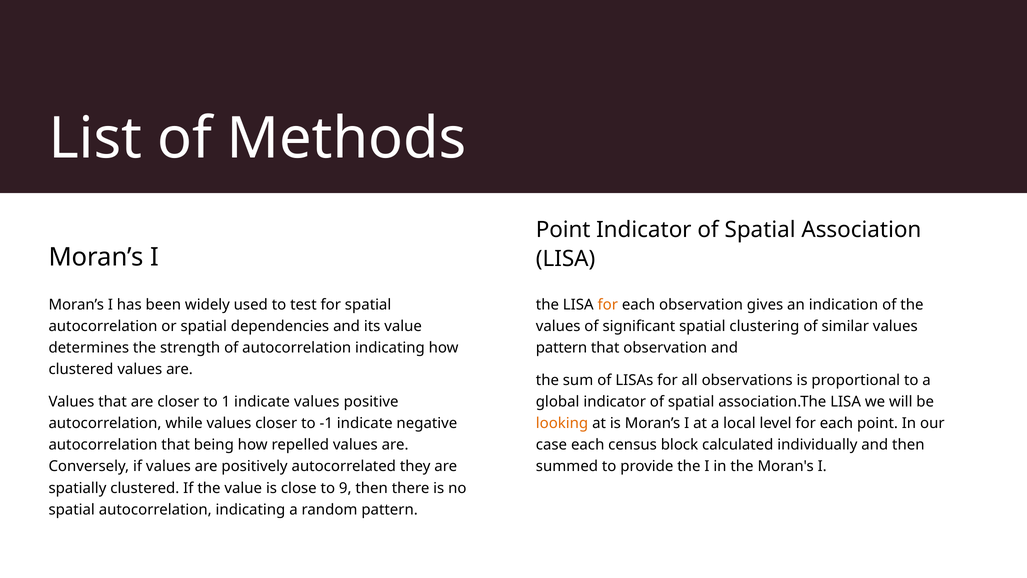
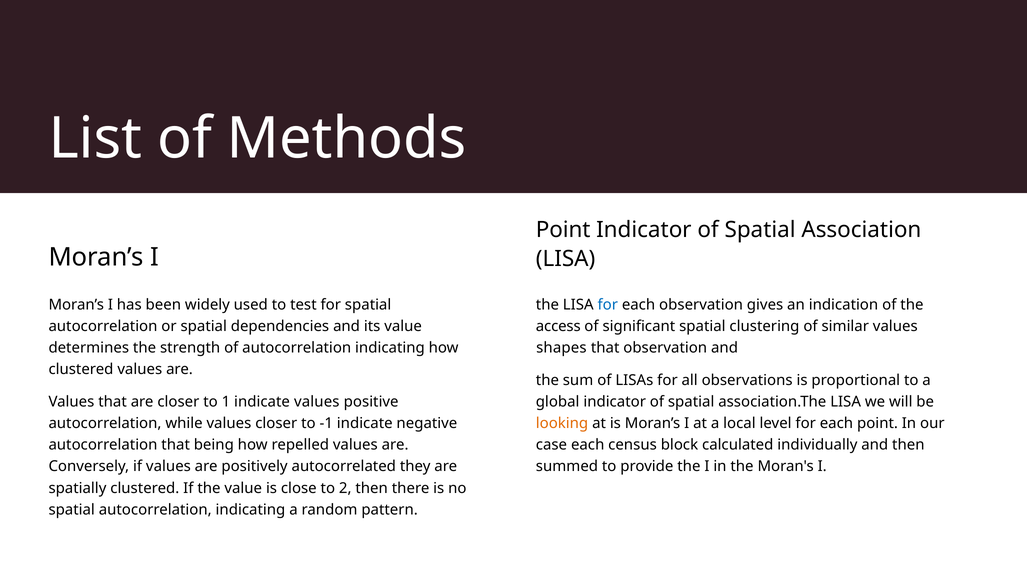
for colour: orange -> blue (608, 305)
values: values -> access (558, 326)
pattern: pattern -> shapes (561, 348)
9: 9 -> 2 (345, 488)
